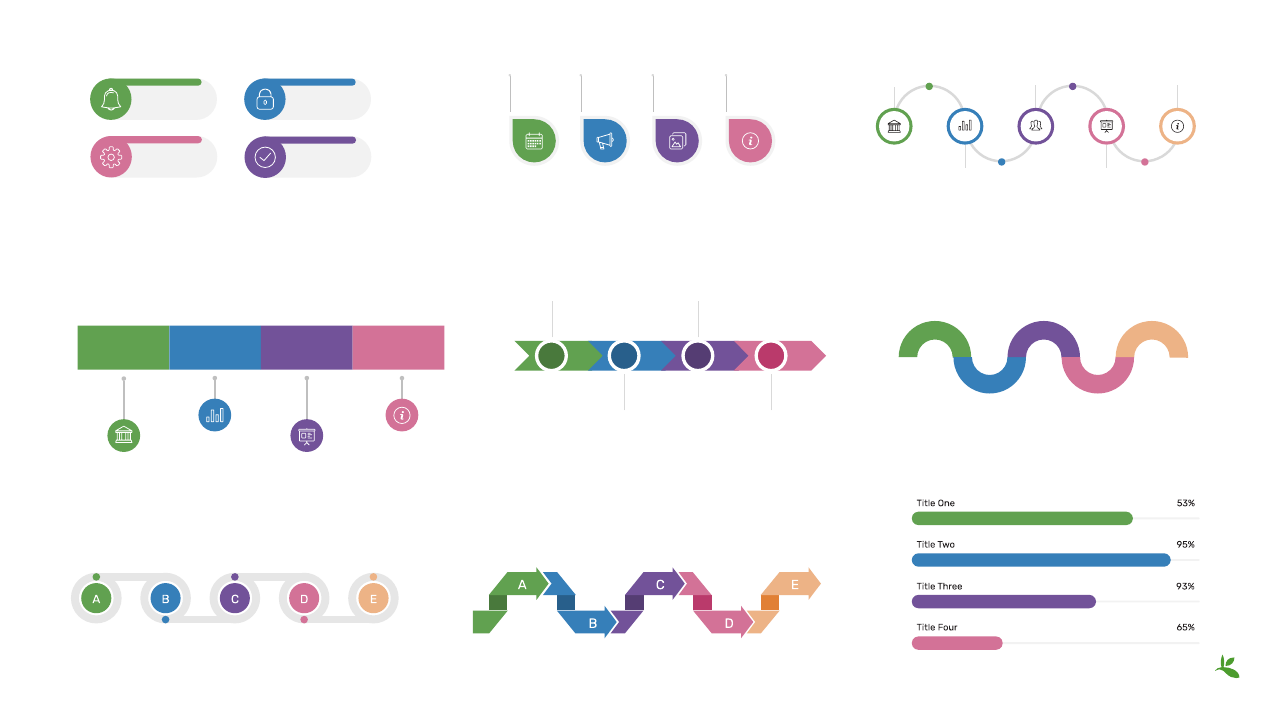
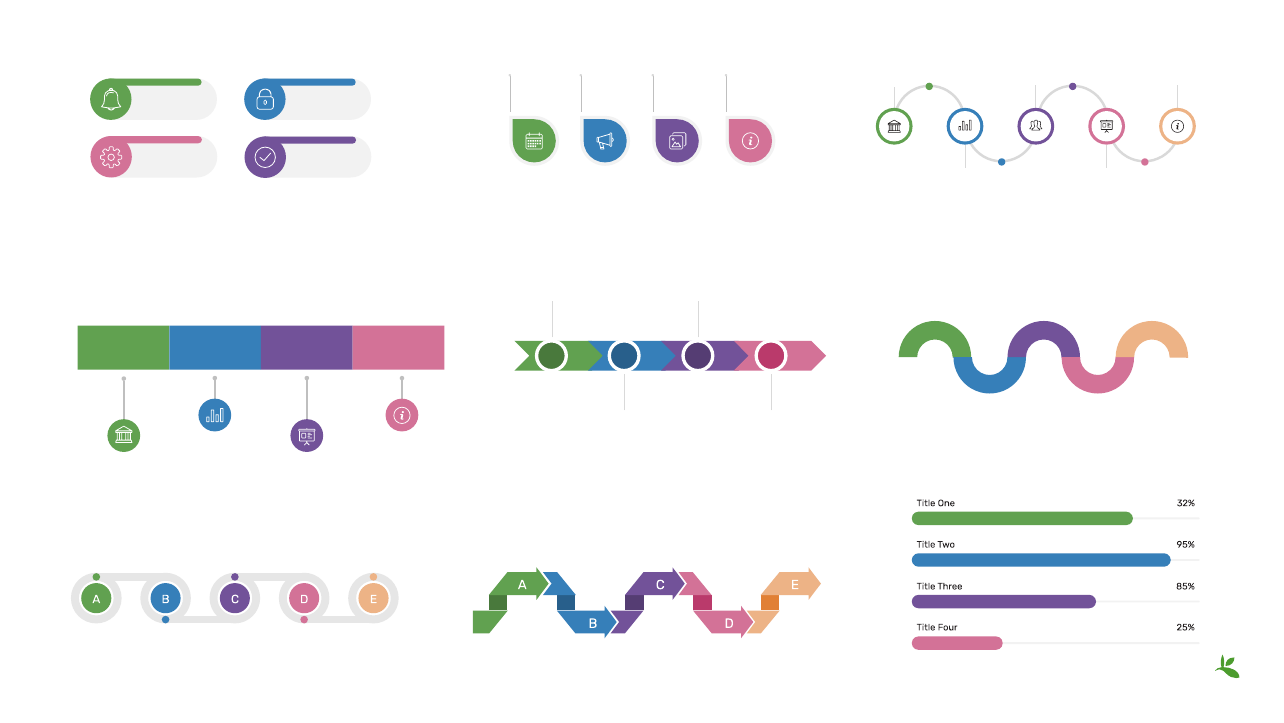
53%: 53% -> 32% (1186, 503)
93%: 93% -> 85% (1185, 586)
65%: 65% -> 25% (1186, 627)
